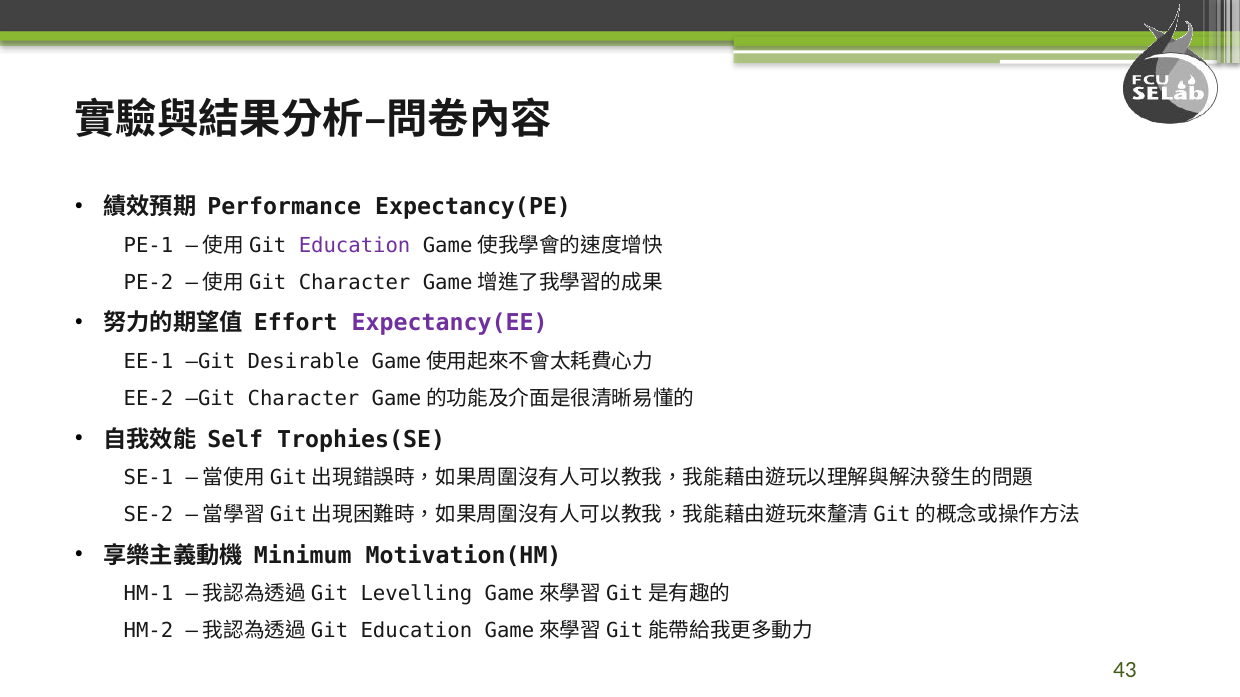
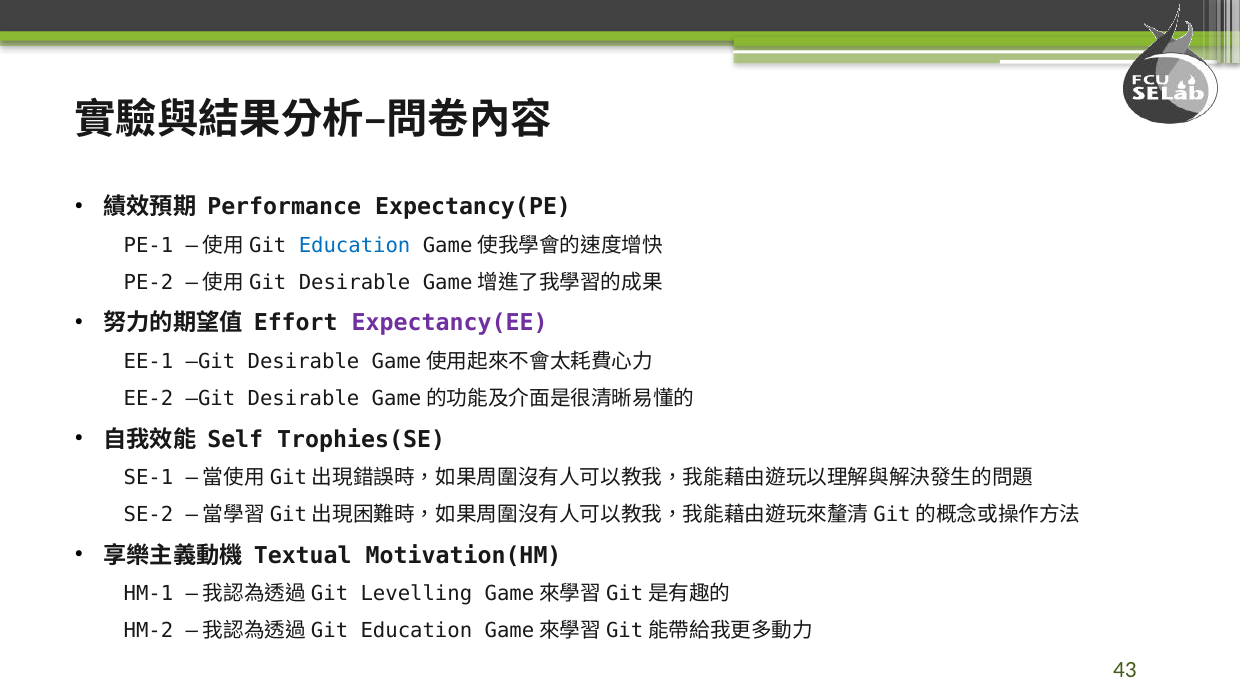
Education colour: purple -> blue (355, 246)
Character: Character -> Desirable (355, 283)
Character: Character -> Desirable (303, 399)
Minimum: Minimum -> Textual (303, 556)
